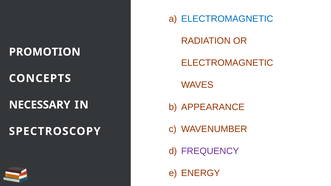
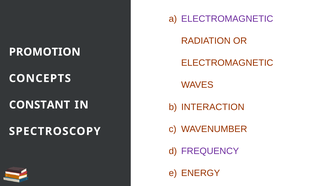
ELECTROMAGNETIC colour: blue -> purple (227, 19)
NECESSARY: NECESSARY -> CONSTANT (40, 105)
APPEARANCE: APPEARANCE -> INTERACTION (213, 107)
